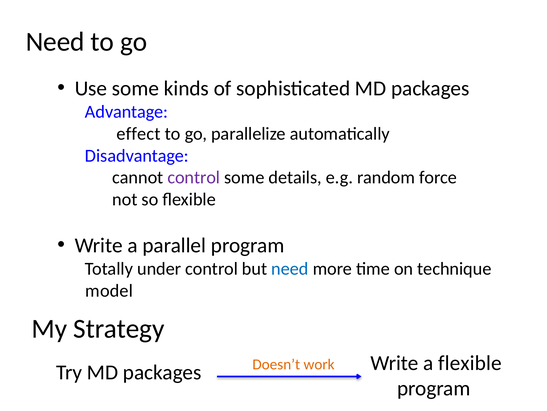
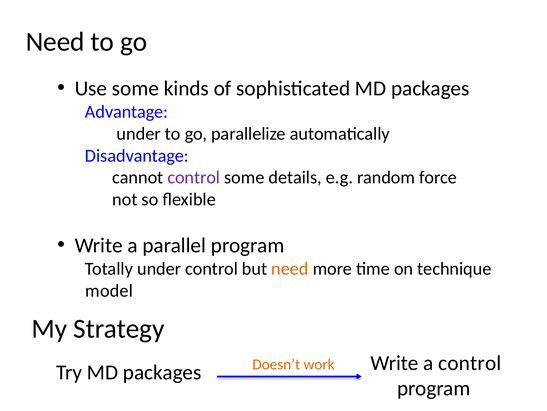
effect: effect -> under (139, 134)
need colour: blue -> orange (290, 268)
a flexible: flexible -> control (470, 362)
